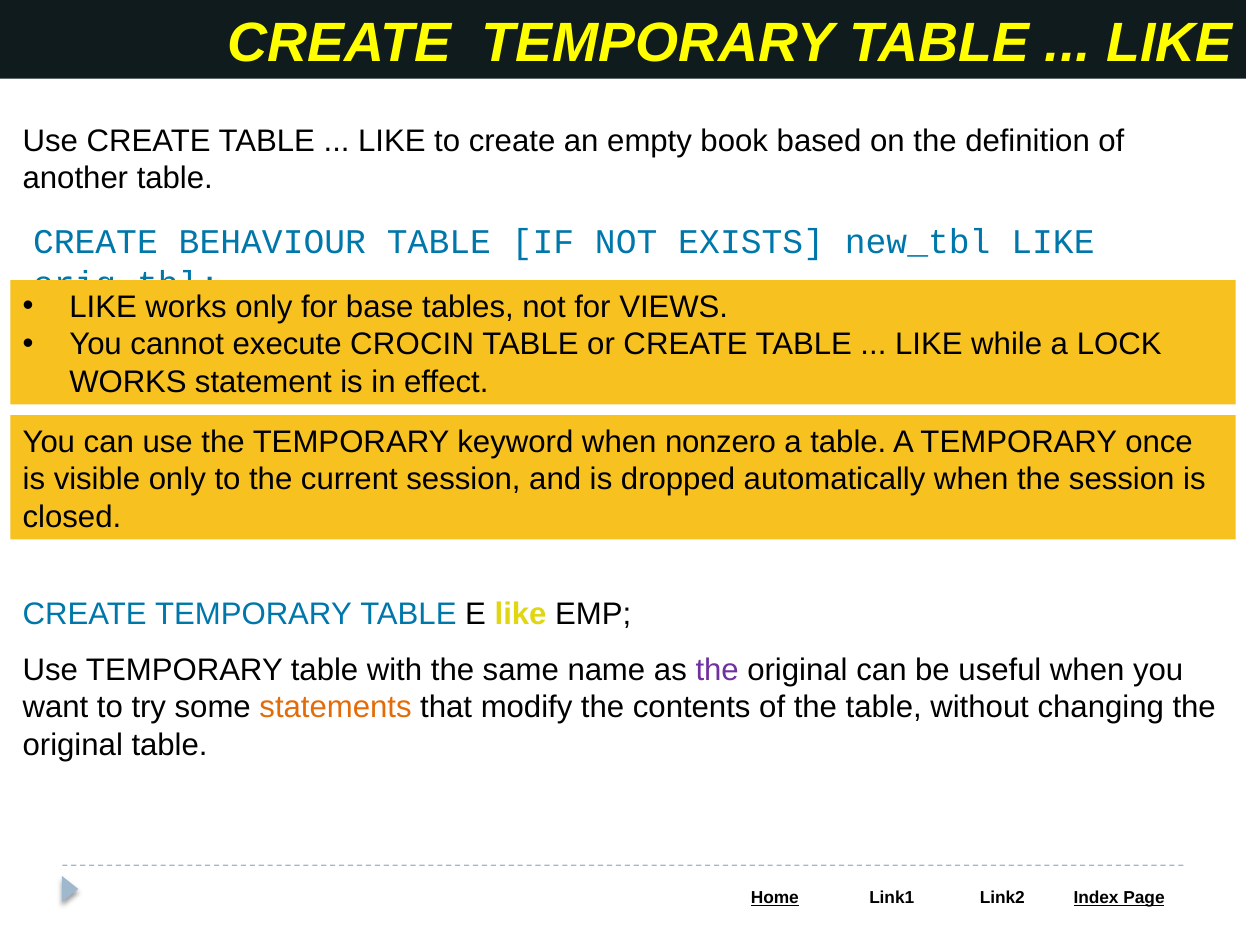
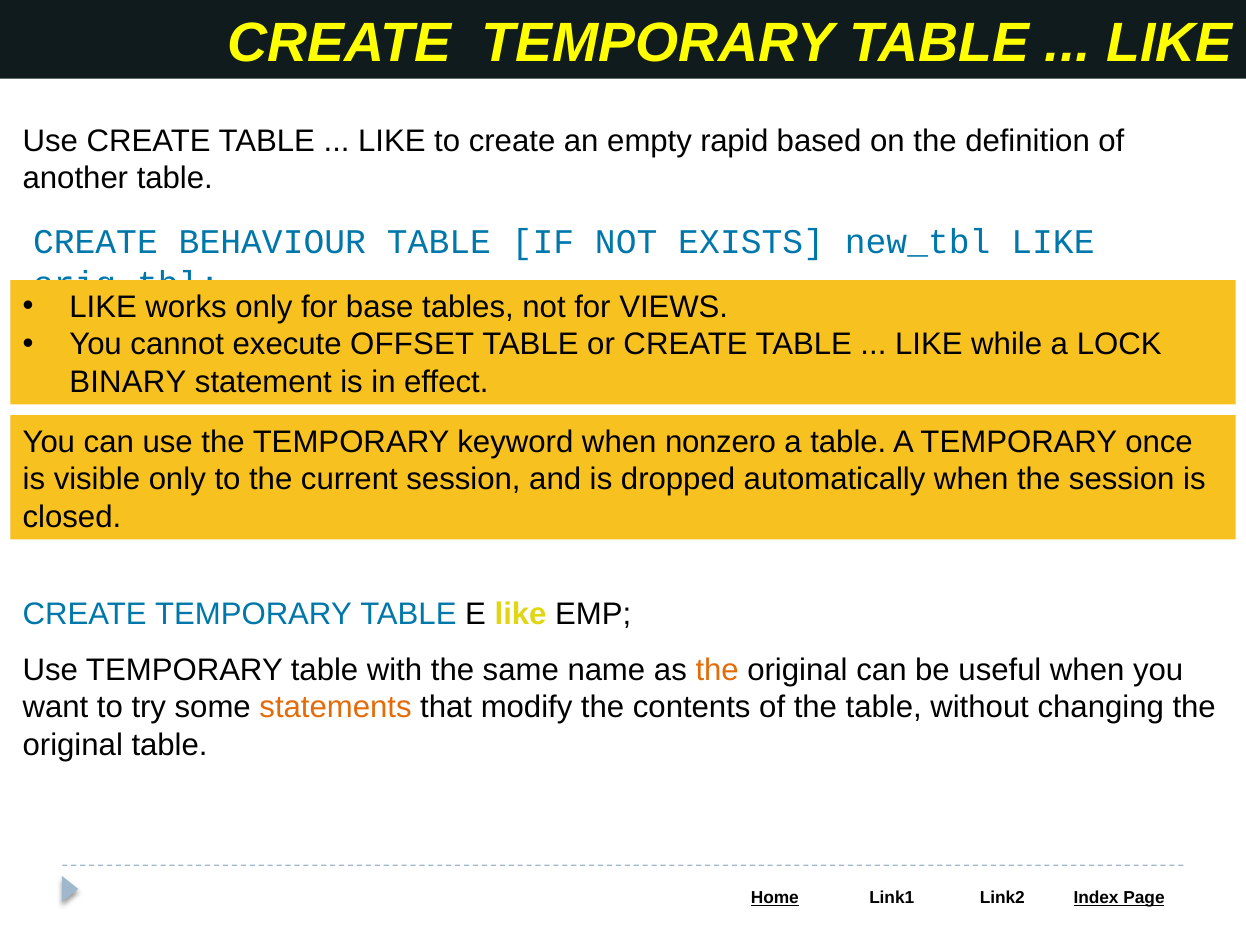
book: book -> rapid (734, 141)
CROCIN: CROCIN -> OFFSET (412, 345)
WORKS: WORKS -> BINARY (128, 382)
the colour: purple -> orange (717, 671)
